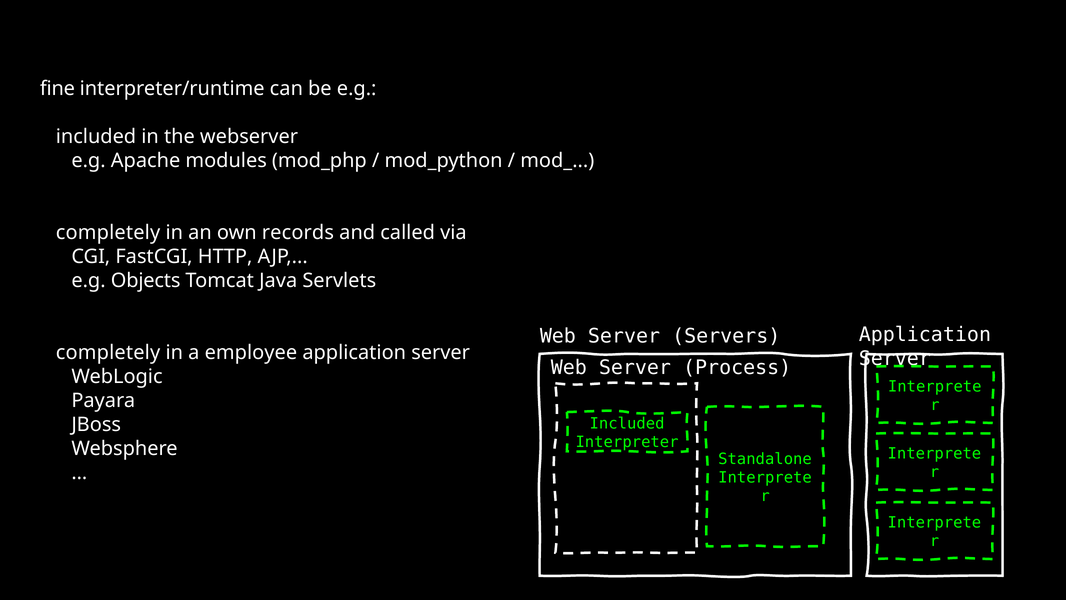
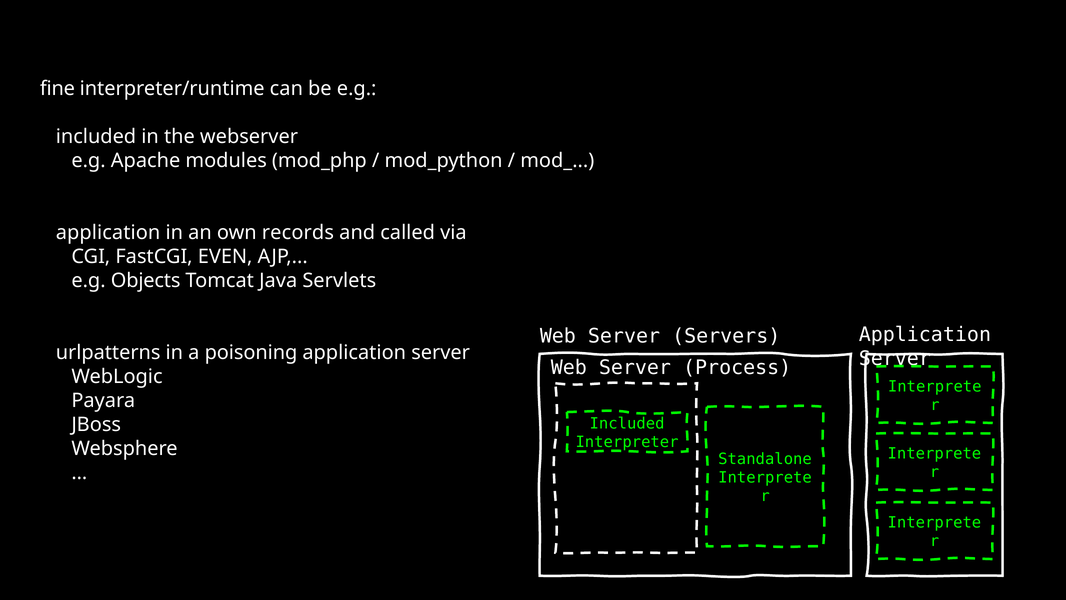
completely: completely -> application (108, 232)
HTTP: HTTP -> EVEN (225, 256)
completely: completely -> urlpatterns (108, 352)
employee: employee -> poisoning (251, 352)
